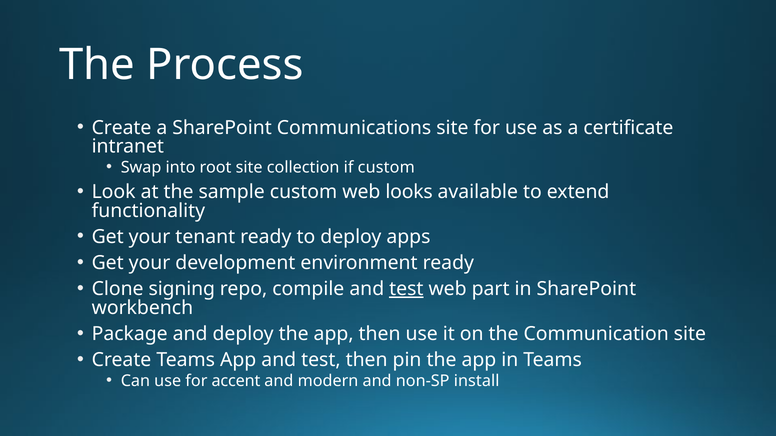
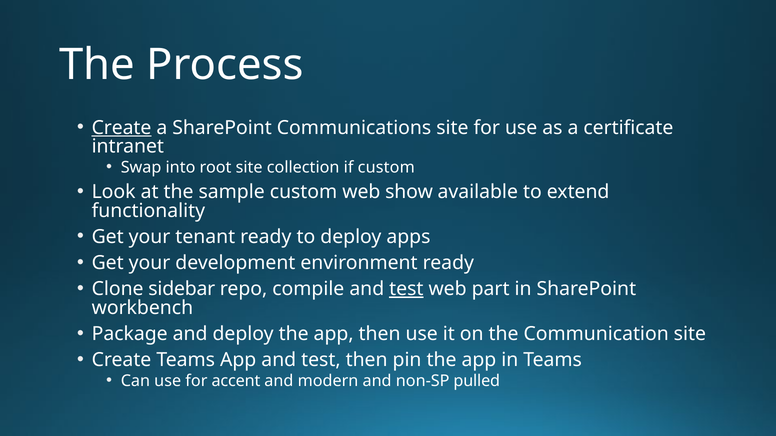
Create underline: none -> present (122, 128)
looks: looks -> show (409, 192)
signing: signing -> sidebar (182, 289)
install: install -> pulled (477, 381)
